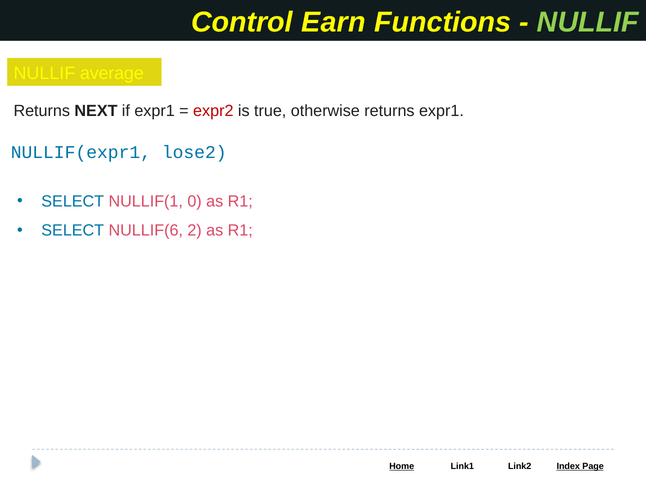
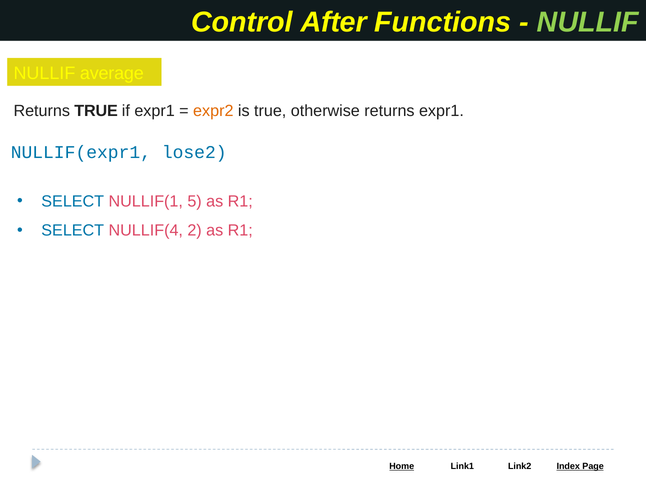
Earn: Earn -> After (334, 22)
Returns NEXT: NEXT -> TRUE (96, 111)
expr2 colour: red -> orange (213, 111)
0: 0 -> 5 (195, 201)
NULLIF(6: NULLIF(6 -> NULLIF(4 (146, 230)
